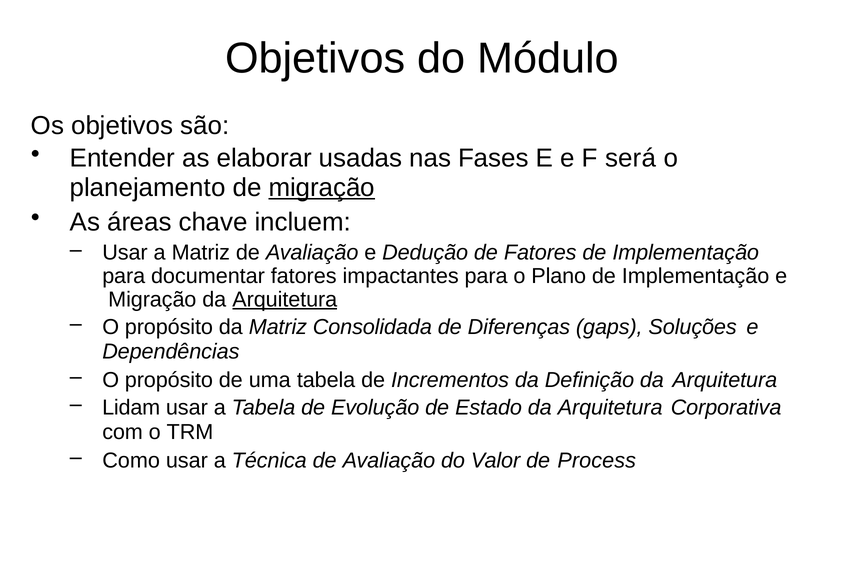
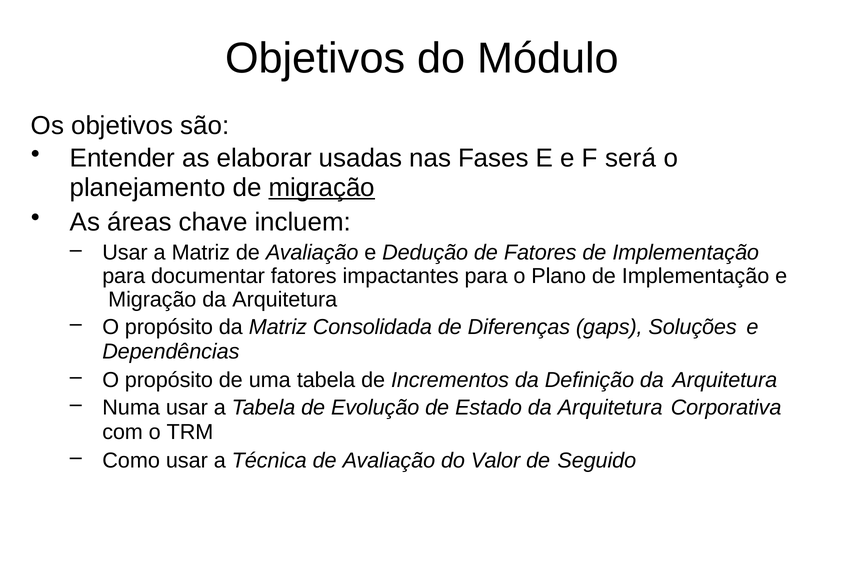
Arquitetura underline: present -> none (285, 299)
Lidam: Lidam -> Numa (131, 407)
Process: Process -> Seguido (597, 460)
